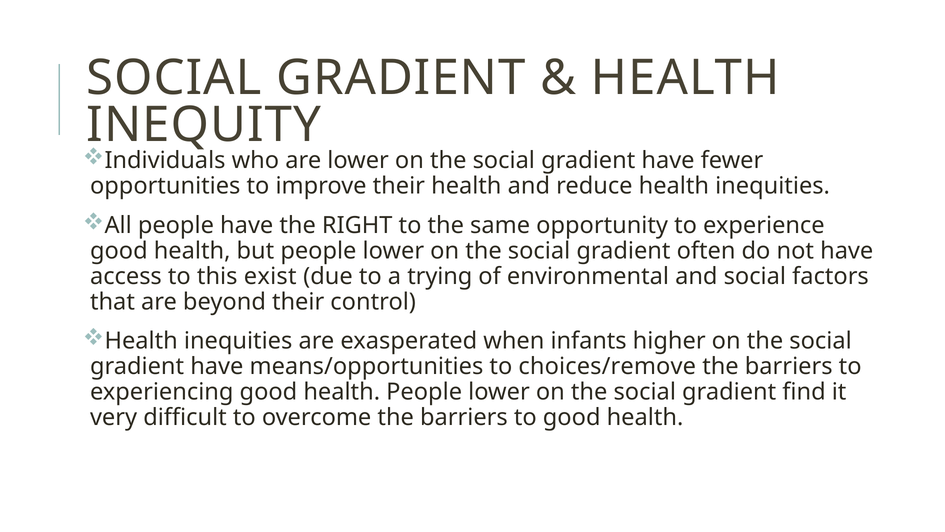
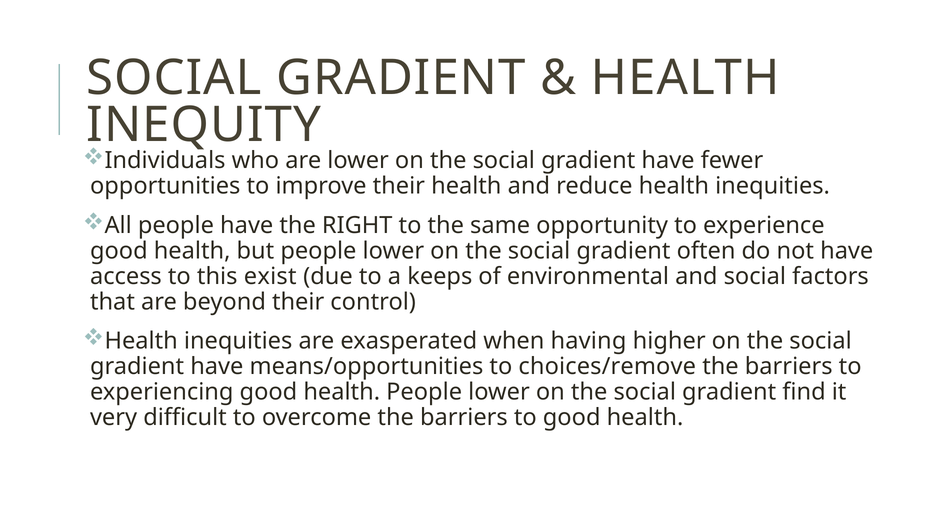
trying: trying -> keeps (440, 276)
infants: infants -> having (588, 341)
